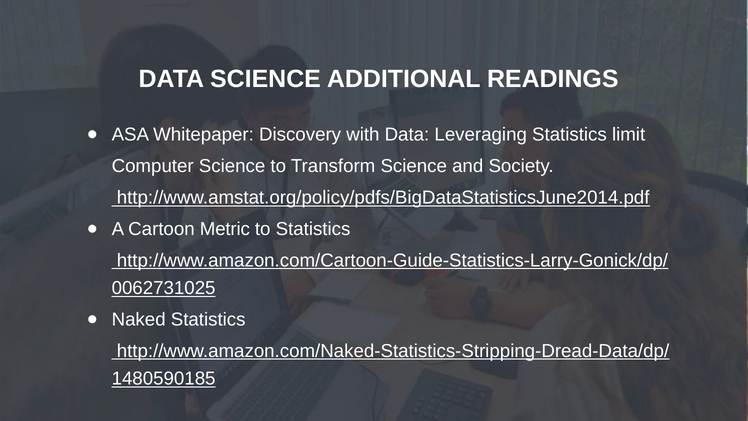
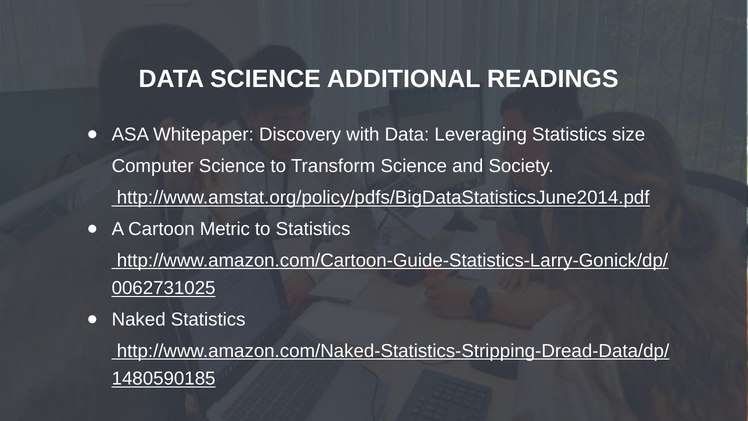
limit: limit -> size (629, 135)
